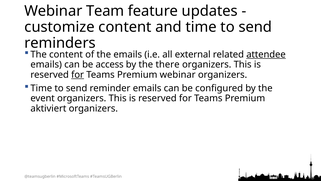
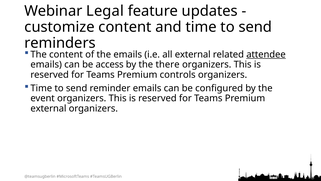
Team: Team -> Legal (105, 11)
for underline: present -> none (78, 74)
Premium webinar: webinar -> controls (178, 74)
aktiviert: aktiviert -> external (48, 108)
